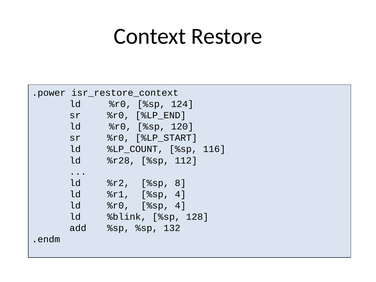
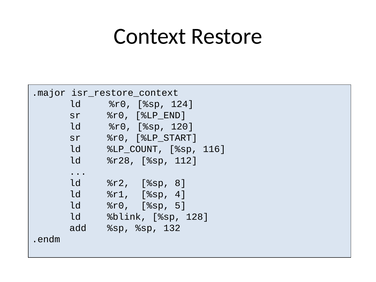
.power: .power -> .major (49, 93)
%r0 %sp 4: 4 -> 5 (180, 206)
